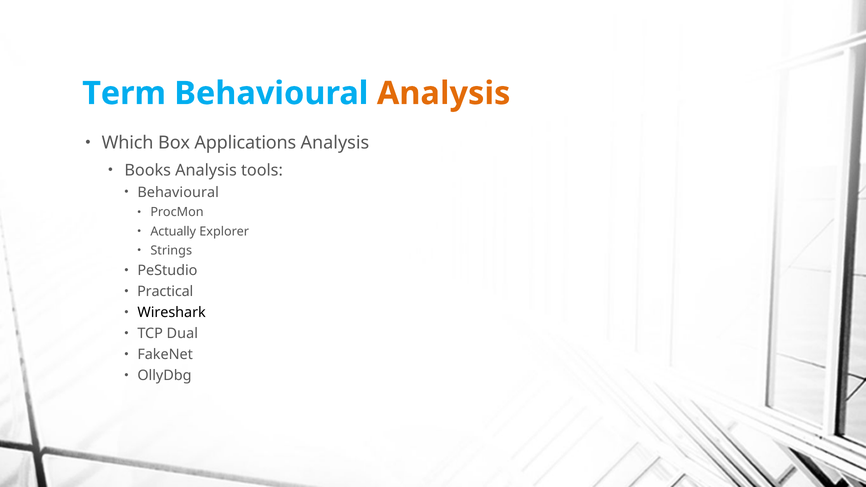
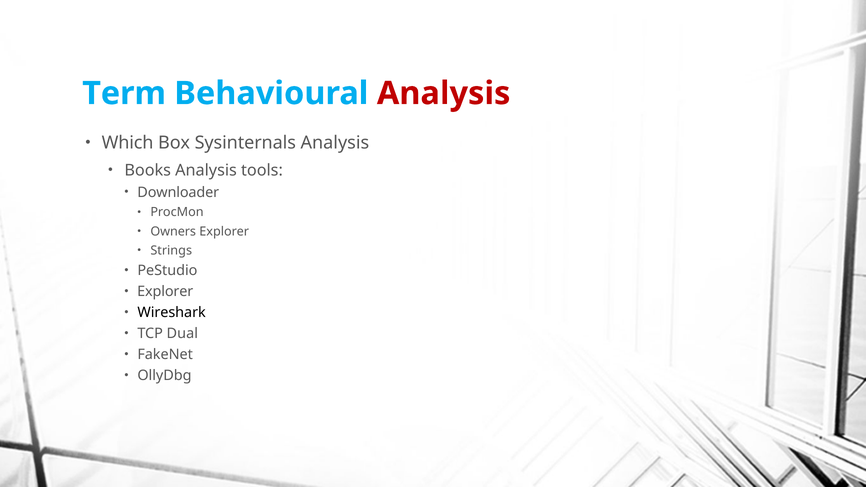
Analysis colour: orange -> red (444, 93)
Applications: Applications -> Sysinternals (245, 143)
Behavioural: Behavioural -> Downloader (178, 192)
Actually: Actually -> Owners (173, 232)
Practical: Practical -> Explorer (165, 292)
